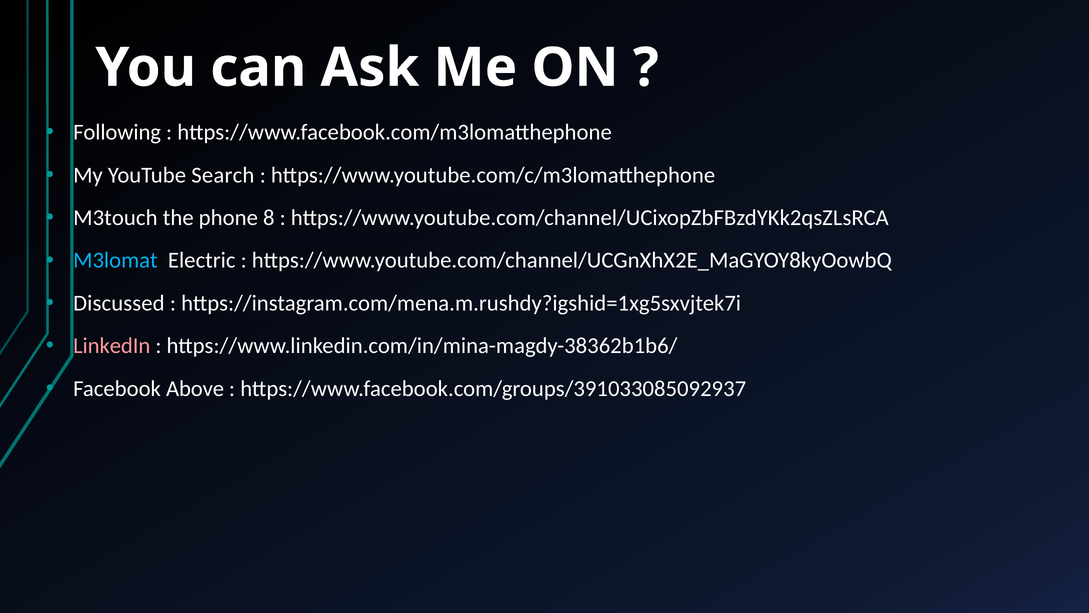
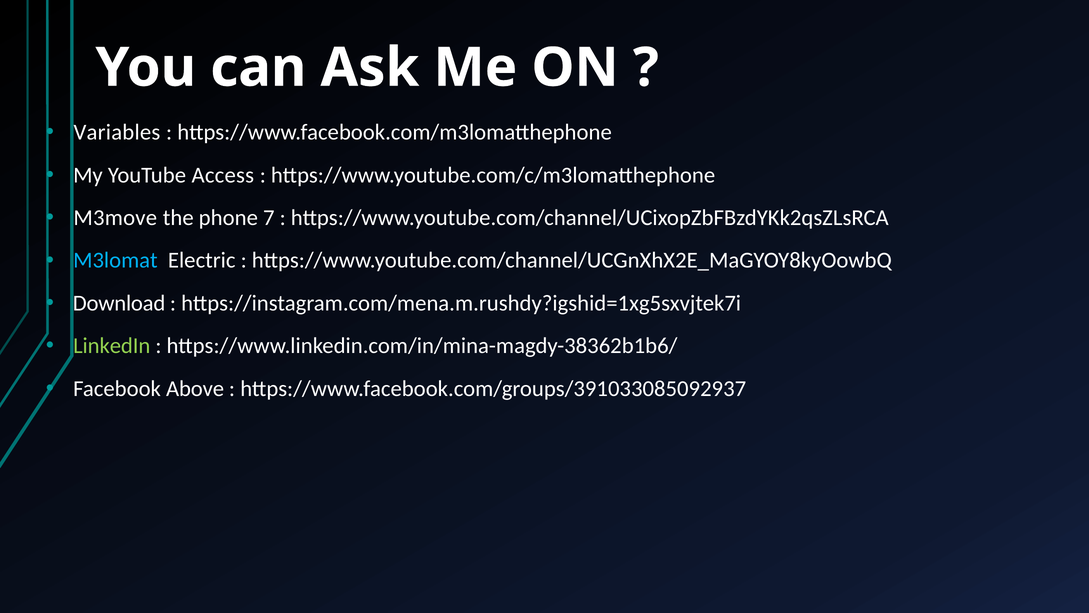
Following: Following -> Variables (117, 132)
Search: Search -> Access (223, 175)
M3touch: M3touch -> M3move (115, 218)
8: 8 -> 7 (269, 218)
Discussed: Discussed -> Download (119, 303)
LinkedIn colour: pink -> light green (112, 346)
